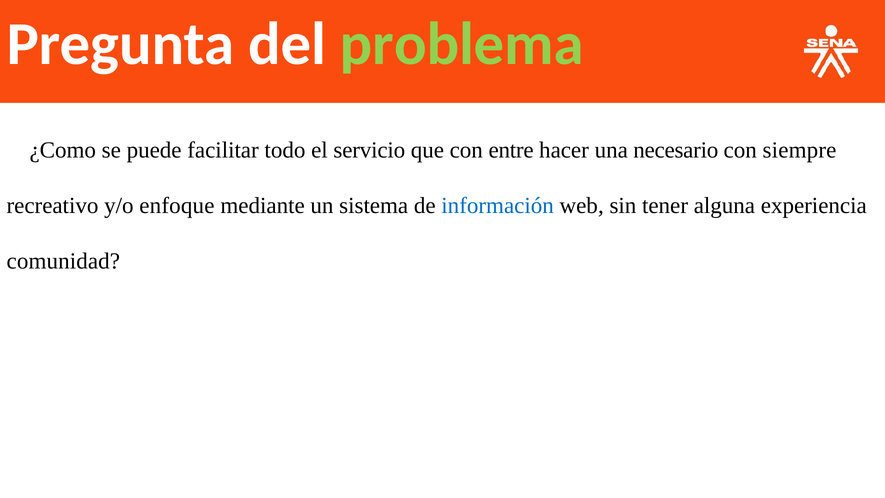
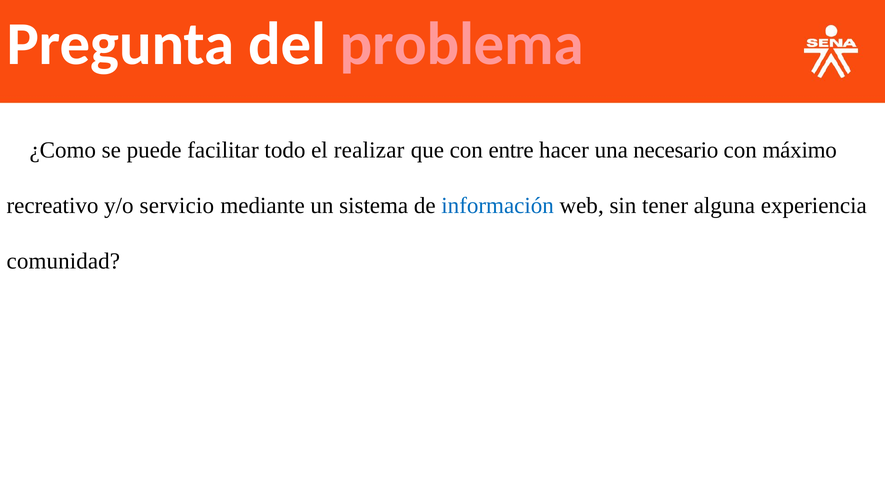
problema colour: light green -> pink (462, 44)
servicio: servicio -> realizar (369, 150)
siempre: siempre -> máximo (800, 150)
enfoque: enfoque -> servicio (177, 206)
